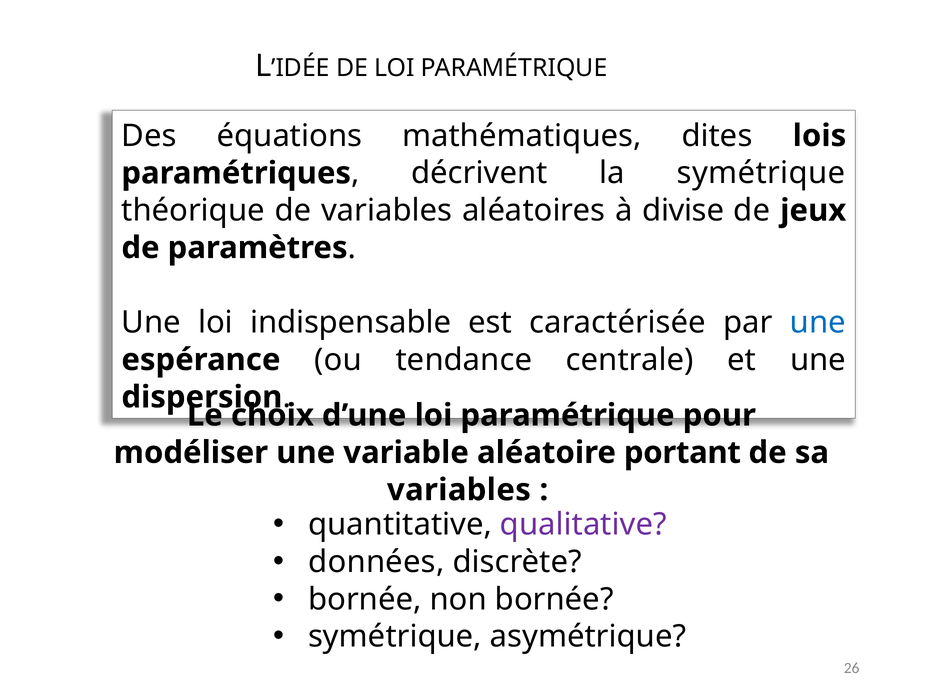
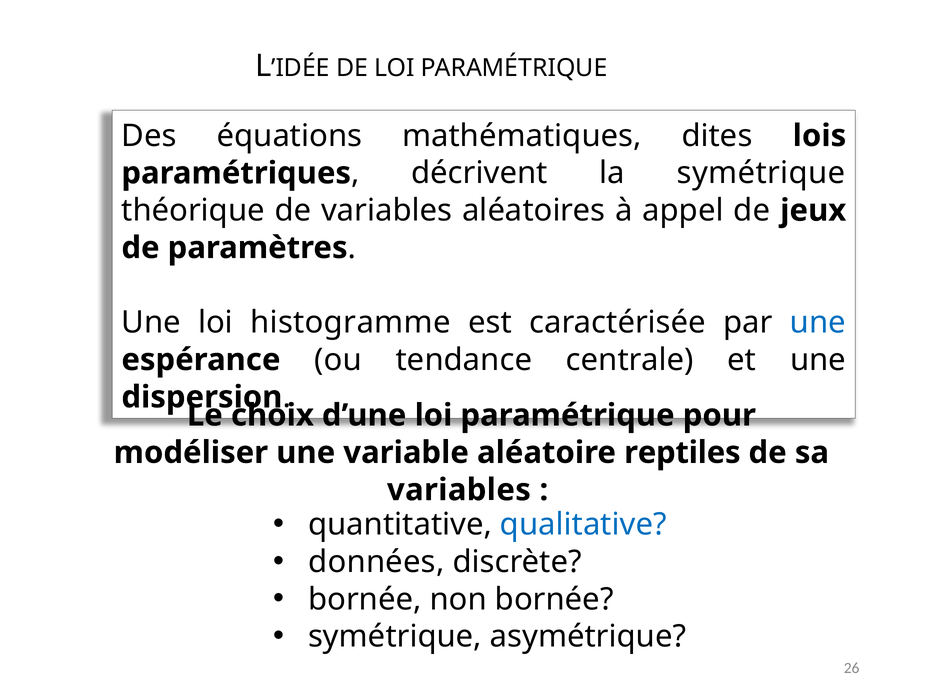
divise: divise -> appel (683, 210)
indispensable: indispensable -> histogramme (350, 322)
portant: portant -> reptiles (682, 452)
qualitative colour: purple -> blue (583, 525)
